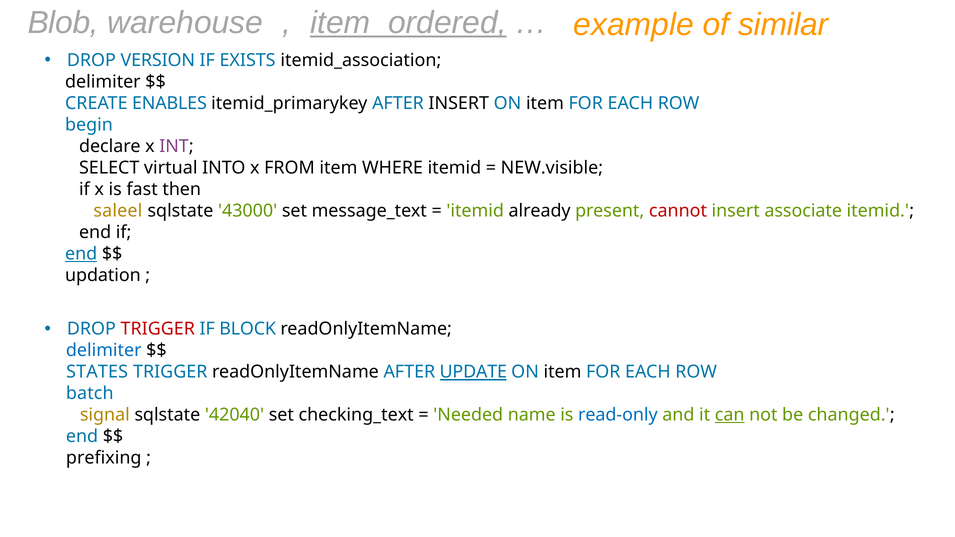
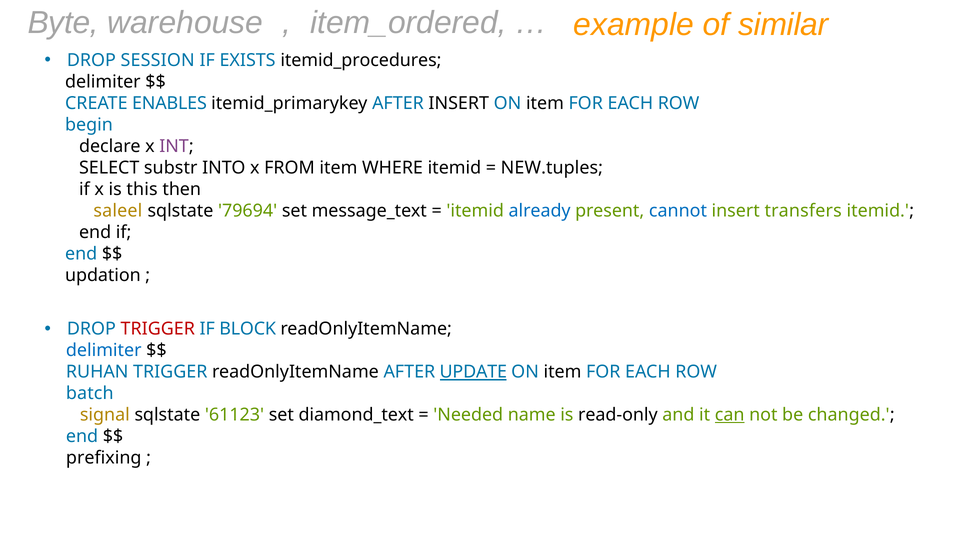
Blob: Blob -> Byte (63, 23)
item_ordered underline: present -> none (408, 23)
VERSION: VERSION -> SESSION (158, 60)
itemid_association: itemid_association -> itemid_procedures (361, 60)
virtual: virtual -> substr (171, 168)
NEW.visible: NEW.visible -> NEW.tuples (552, 168)
fast: fast -> this (142, 189)
43000: 43000 -> 79694 (248, 211)
already colour: black -> blue (540, 211)
cannot colour: red -> blue (678, 211)
associate: associate -> transfers (803, 211)
end underline: present -> none (81, 254)
STATES: STATES -> RUHAN (97, 372)
42040: 42040 -> 61123 (235, 415)
checking_text: checking_text -> diamond_text (356, 415)
read-only colour: blue -> black (618, 415)
